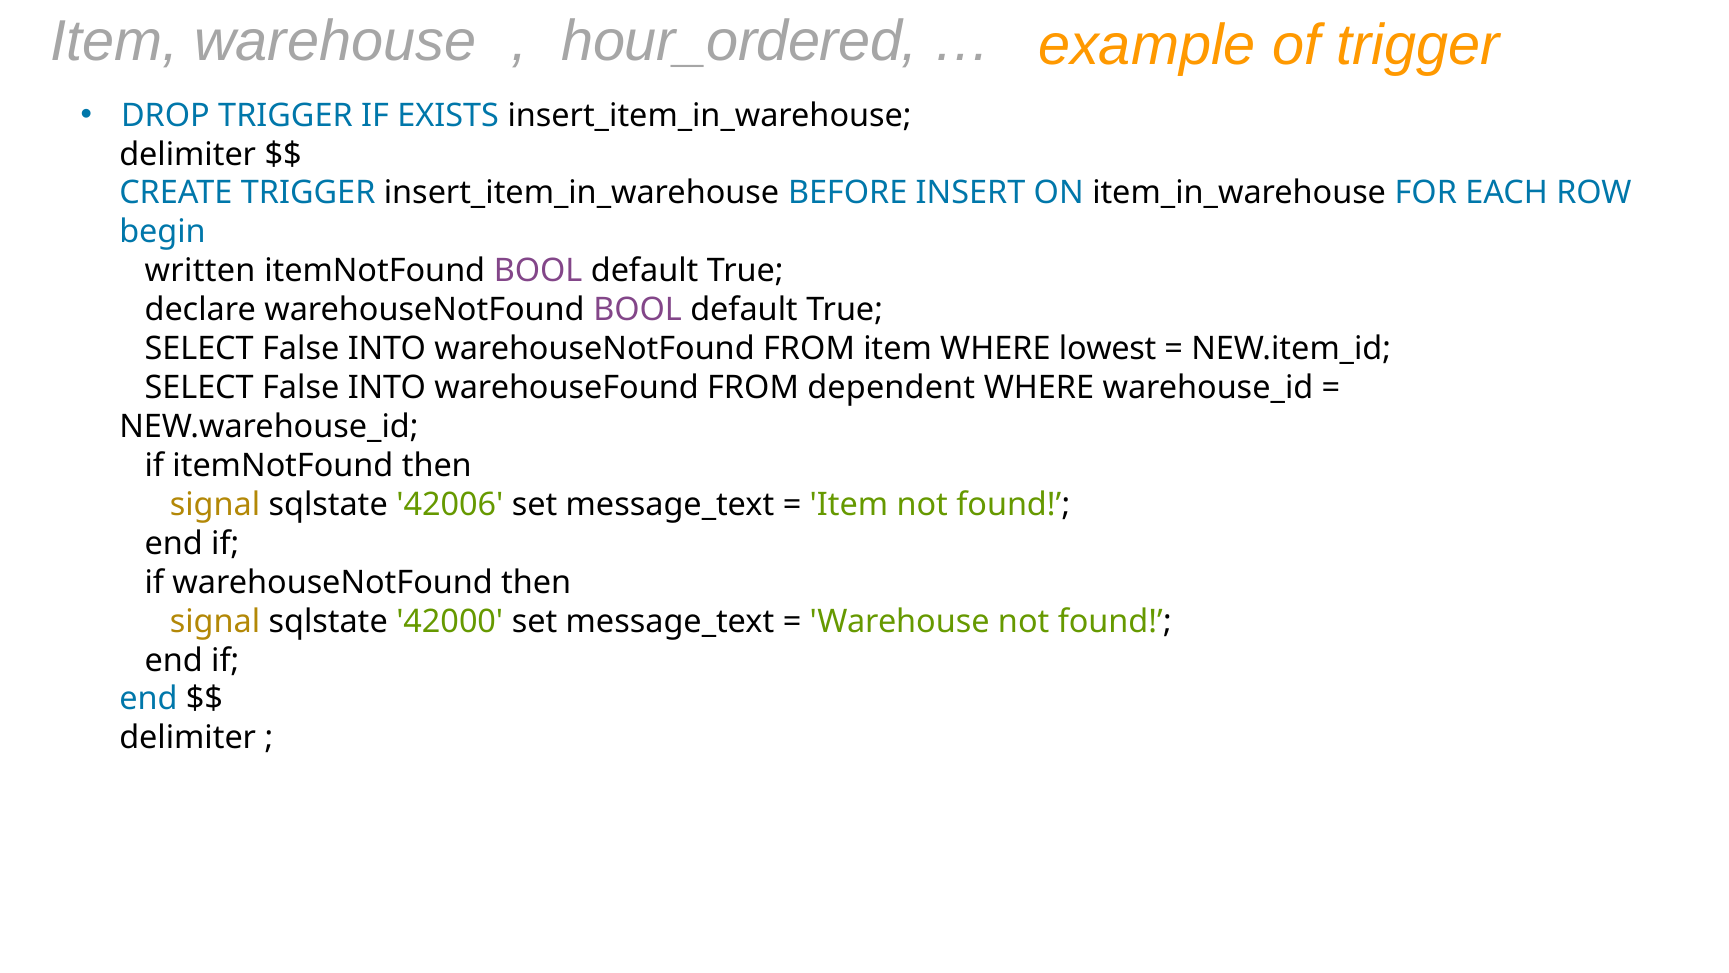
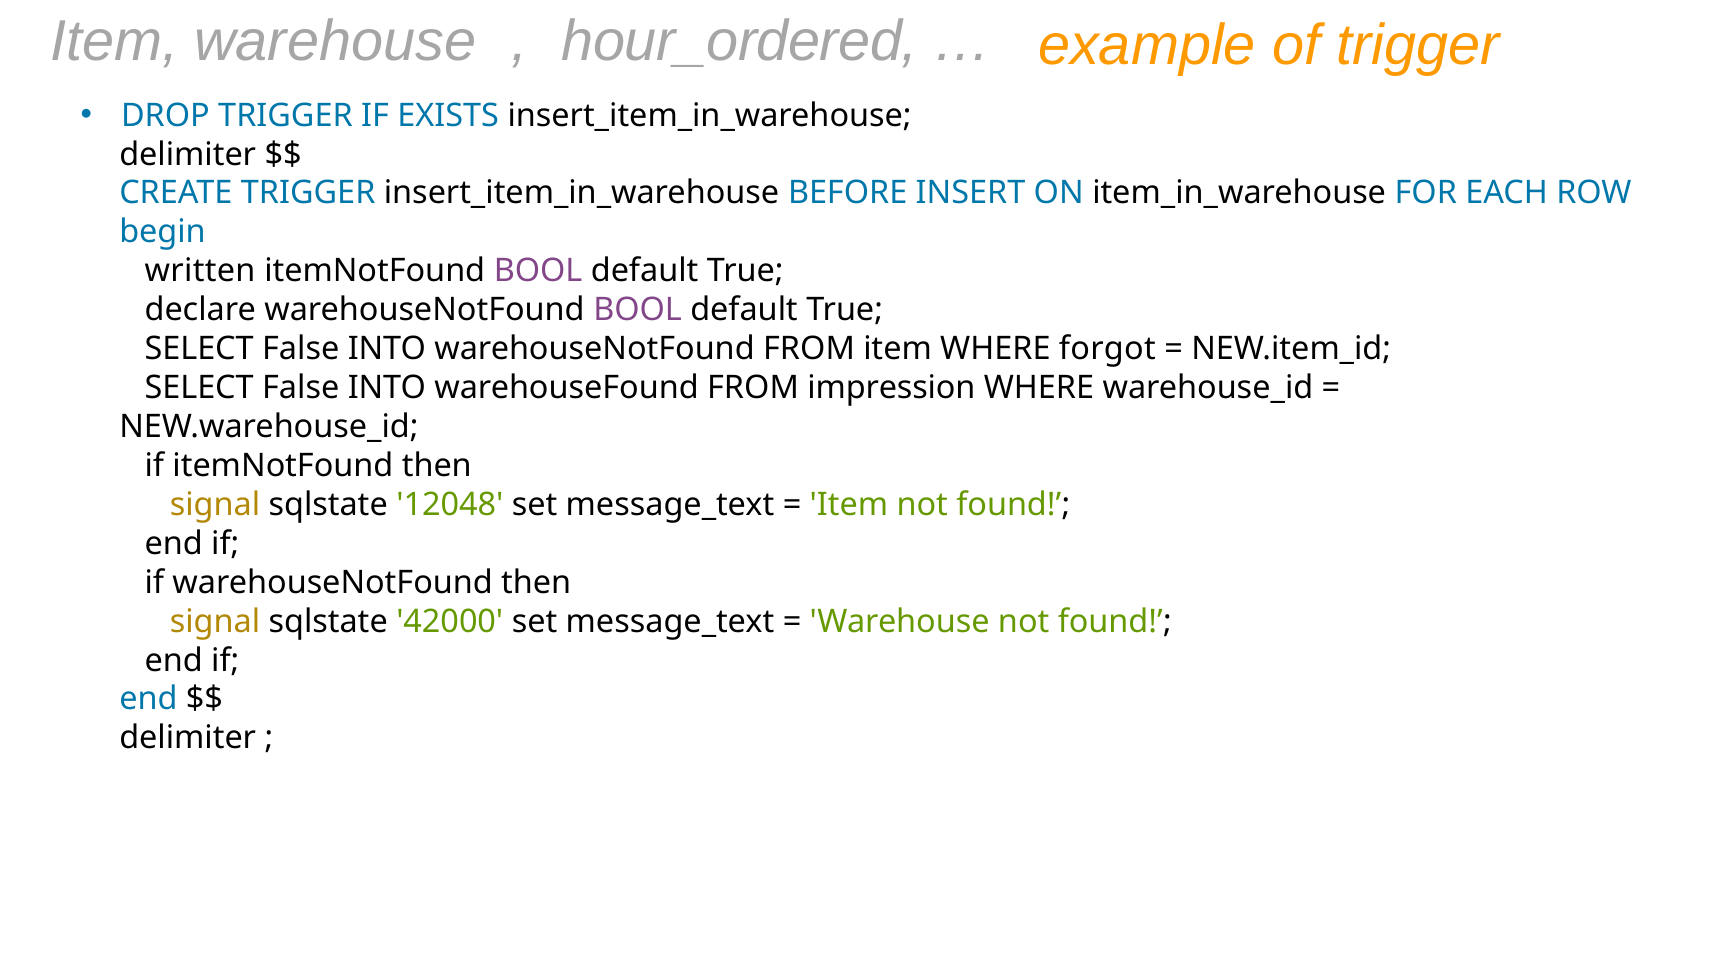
lowest: lowest -> forgot (1107, 349)
dependent: dependent -> impression (891, 388)
42006: 42006 -> 12048 (450, 504)
